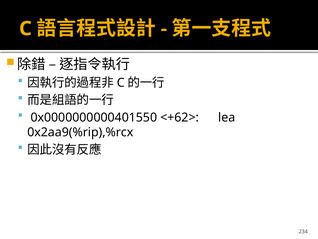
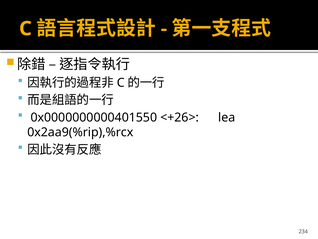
<+62>: <+62> -> <+26> (180, 117)
